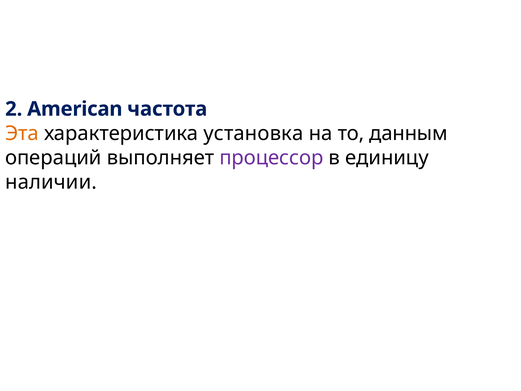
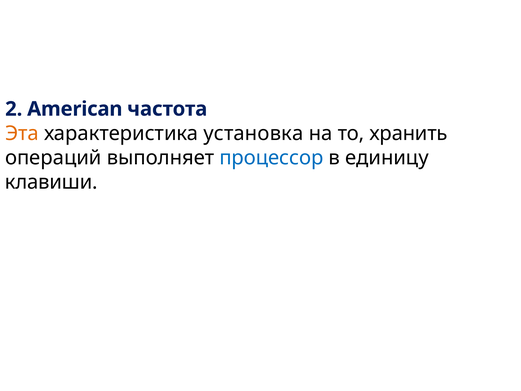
данным: данным -> хранить (409, 133)
процессор colour: purple -> blue (271, 158)
наличии: наличии -> клавиши (51, 182)
